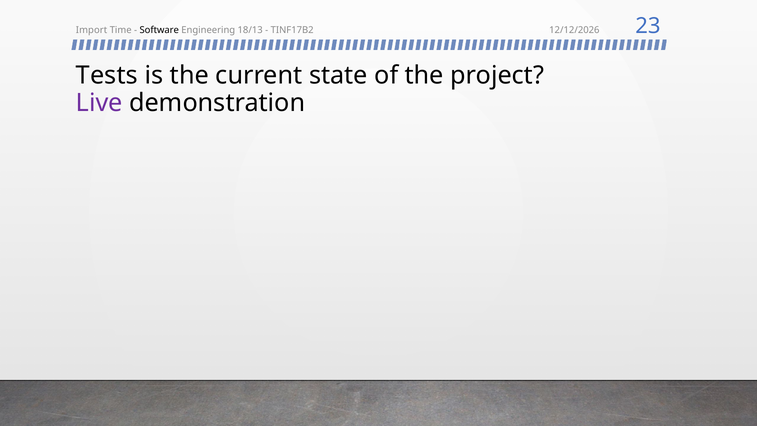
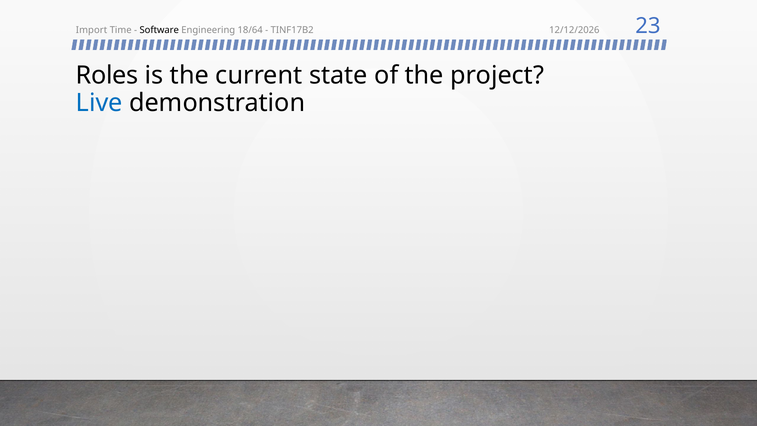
18/13: 18/13 -> 18/64 (250, 30)
Tests: Tests -> Roles (107, 76)
Live colour: purple -> blue (99, 103)
